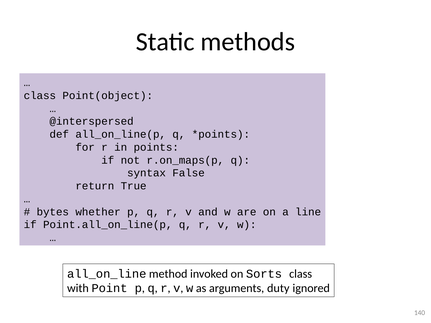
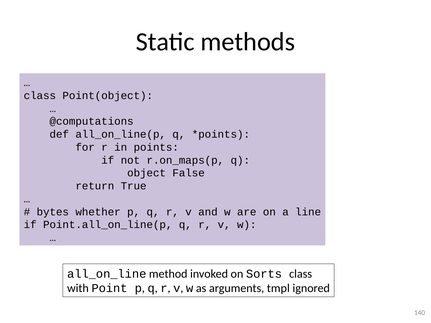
@interspersed: @interspersed -> @computations (92, 121)
syntax: syntax -> object (147, 173)
duty: duty -> tmpl (278, 289)
